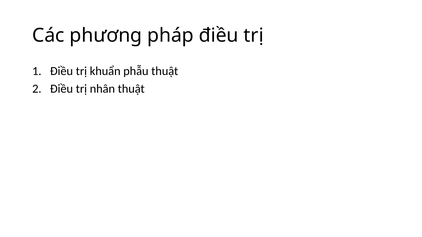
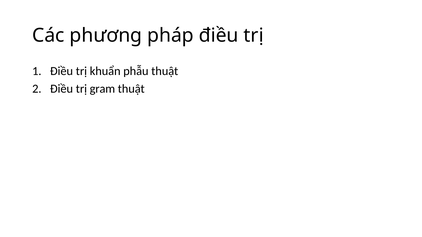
nhân: nhân -> gram (102, 89)
